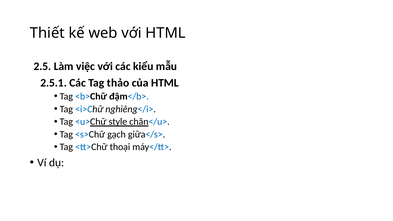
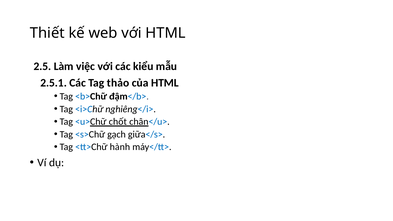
style: style -> chốt (118, 122)
thoại: thoại -> hành (120, 147)
